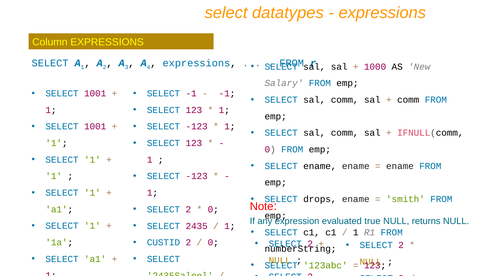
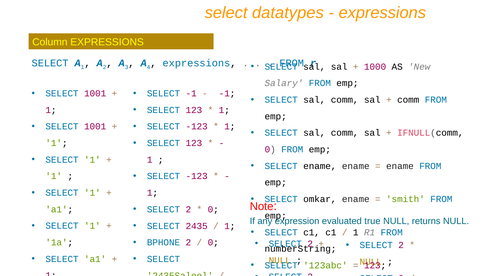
drops: drops -> omkar (320, 199)
CUSTID: CUSTID -> BPHONE (163, 243)
